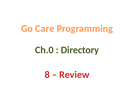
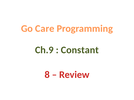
Ch.0: Ch.0 -> Ch.9 (44, 50)
Directory: Directory -> Constant (80, 50)
